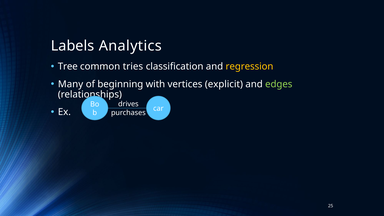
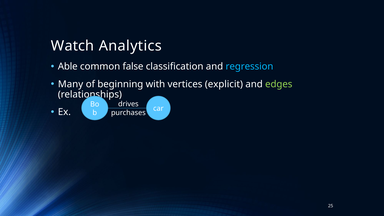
Labels: Labels -> Watch (73, 46)
Tree: Tree -> Able (68, 67)
tries: tries -> false (133, 67)
regression colour: yellow -> light blue (249, 67)
